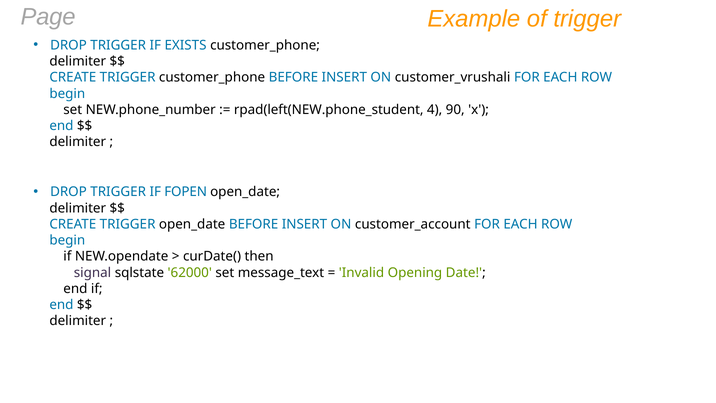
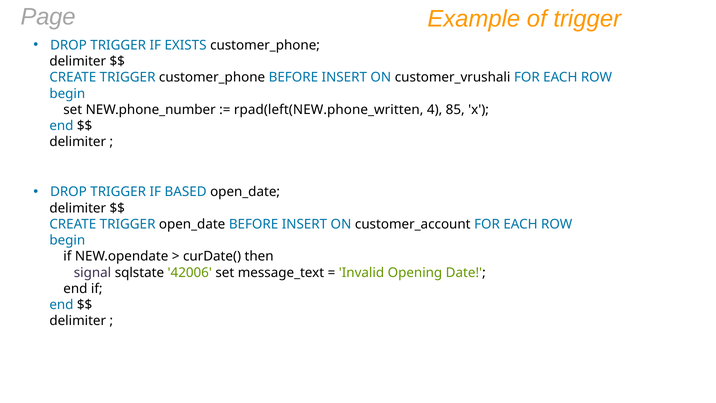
rpad(left(NEW.phone_student: rpad(left(NEW.phone_student -> rpad(left(NEW.phone_written (329, 110)
90: 90 -> 85 (455, 110)
FOPEN: FOPEN -> BASED (186, 192)
62000: 62000 -> 42006 (190, 272)
